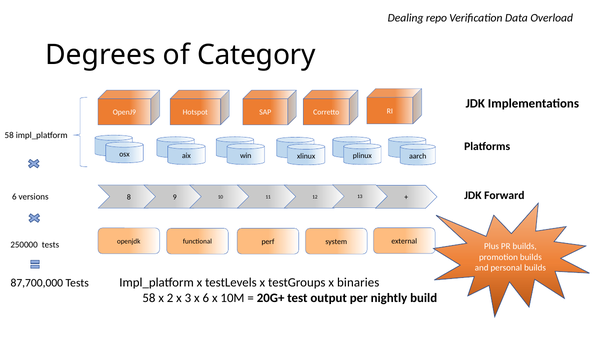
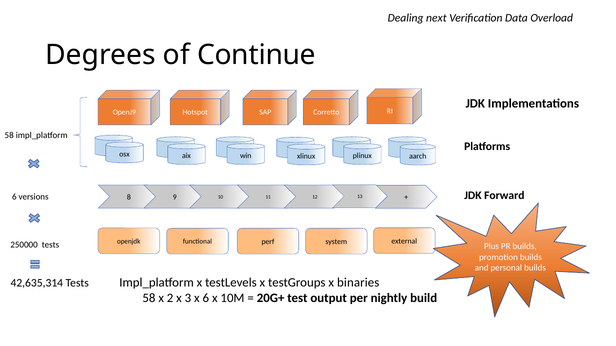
repo: repo -> next (436, 18)
Category: Category -> Continue (256, 55)
87,700,000: 87,700,000 -> 42,635,314 (37, 283)
